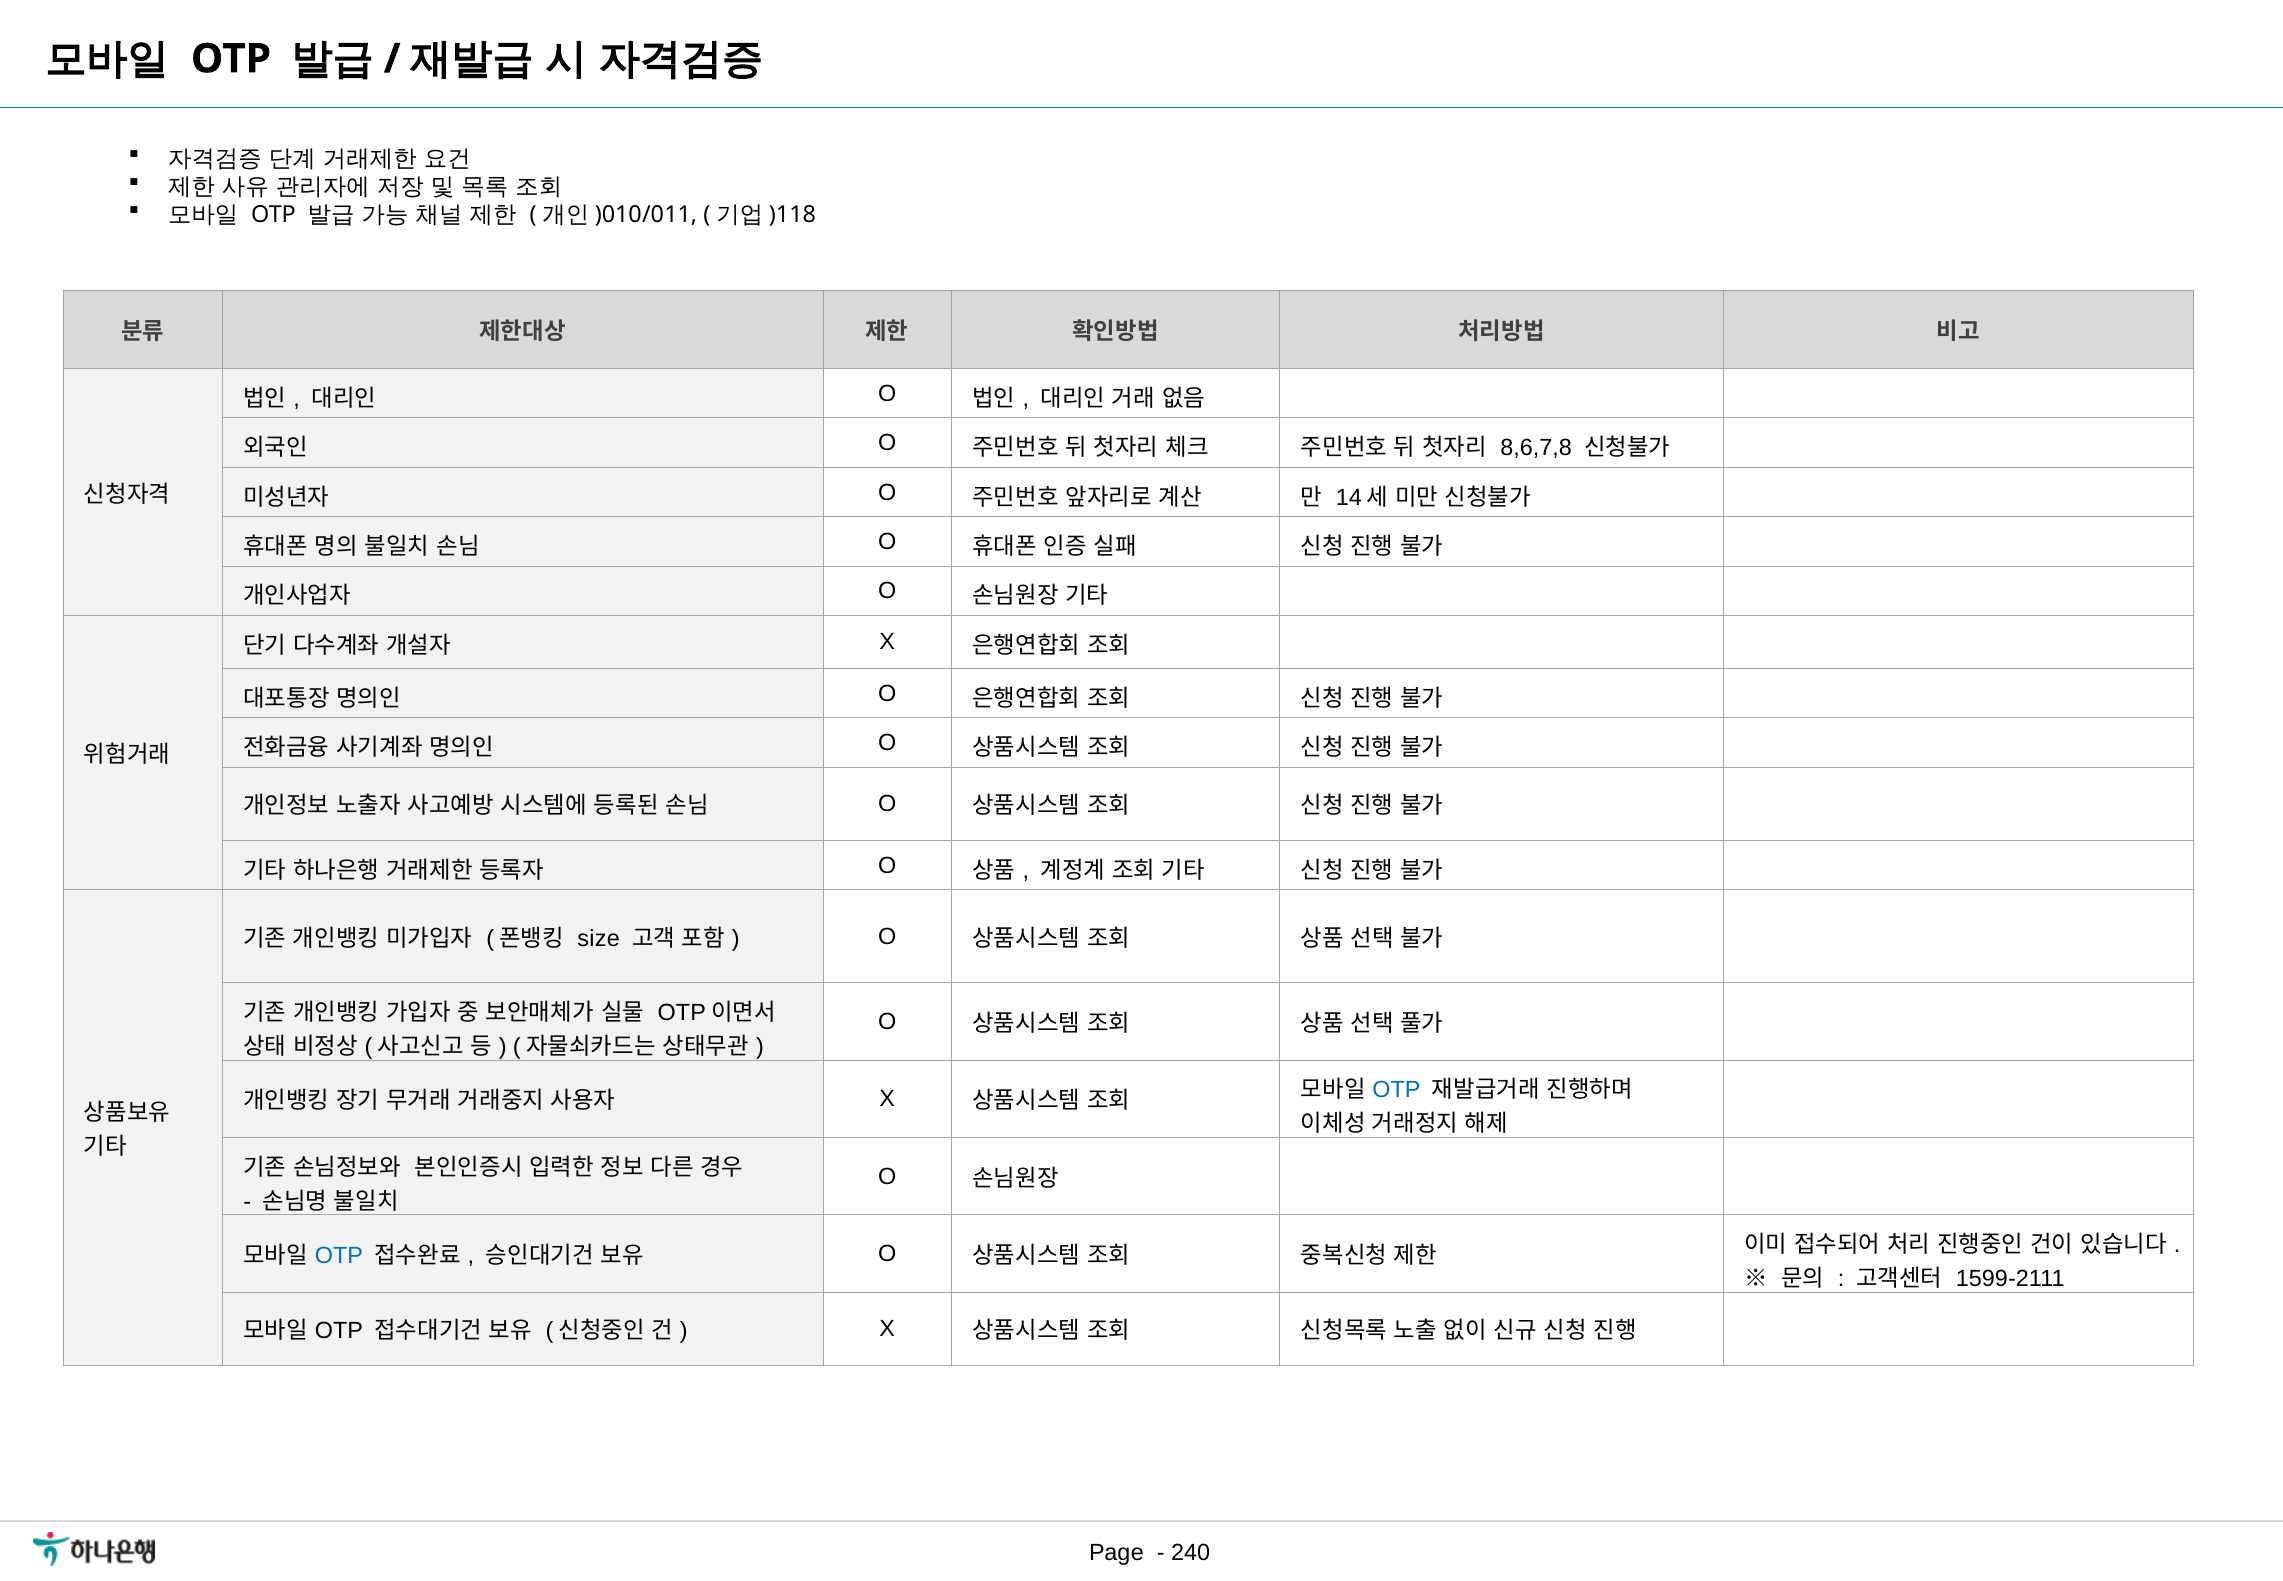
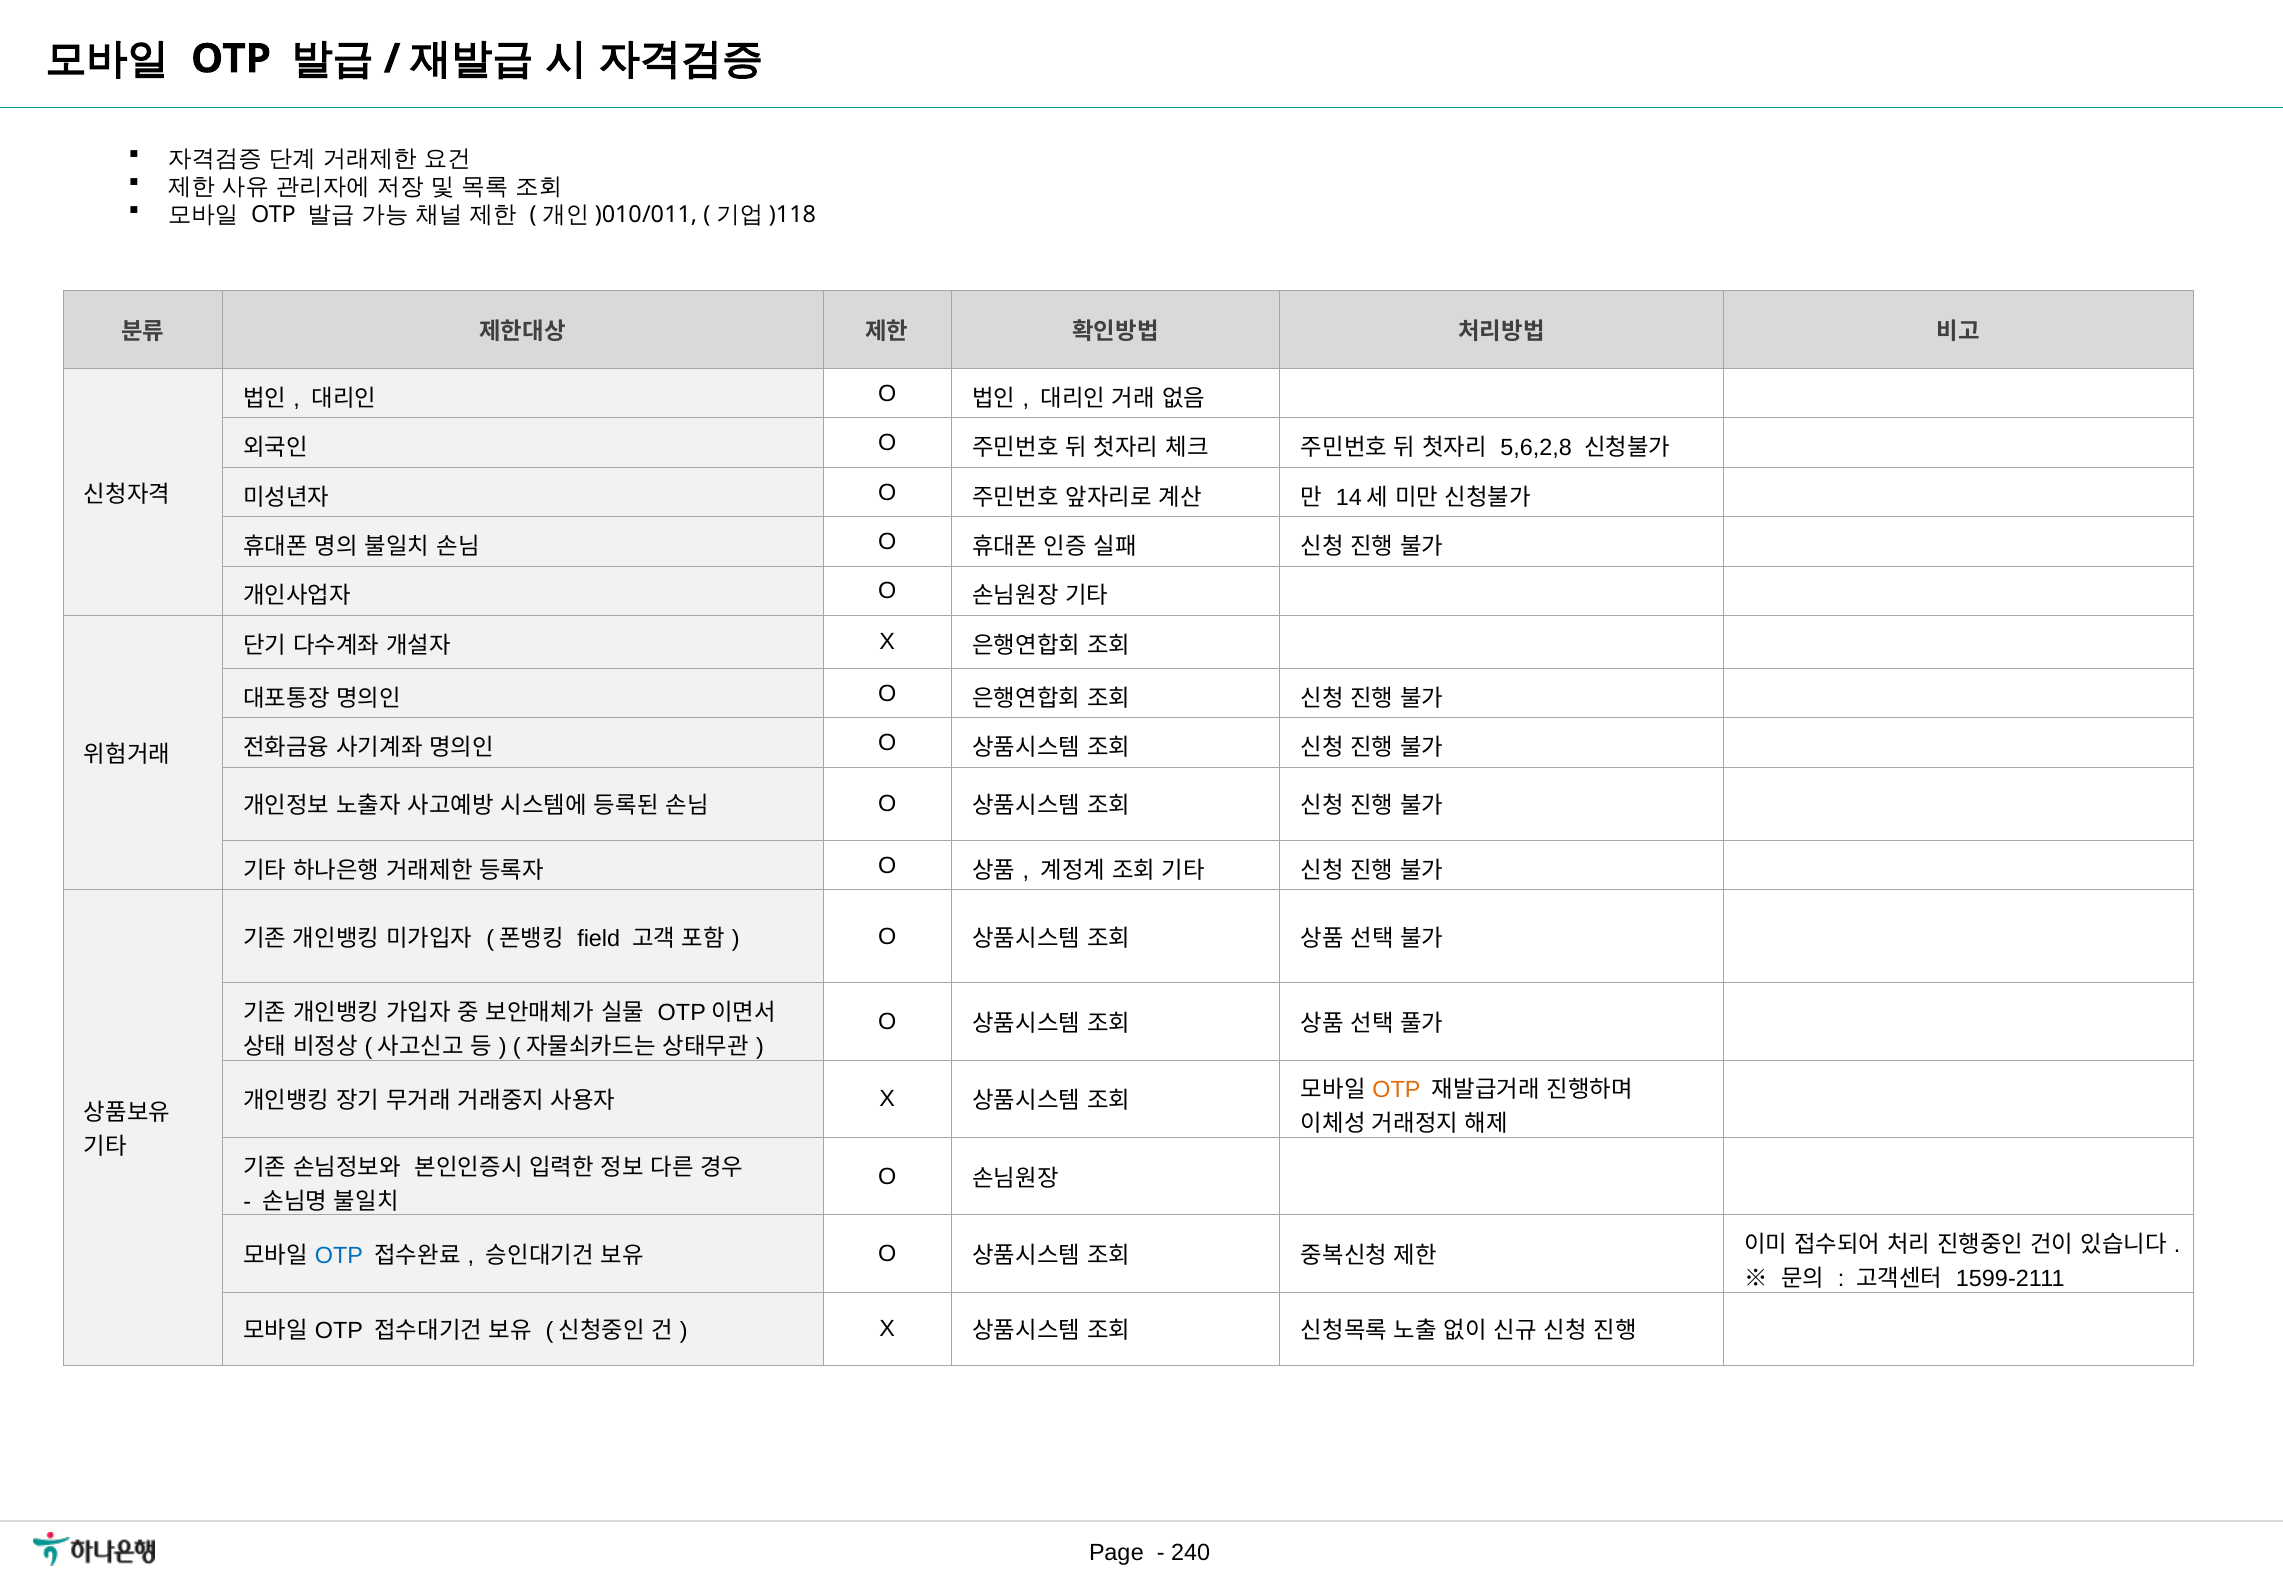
8,6,7,8: 8,6,7,8 -> 5,6,2,8 (1536, 448)
size: size -> field (599, 938)
OTP colour: blue -> orange (1396, 1090)
